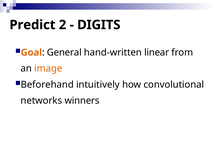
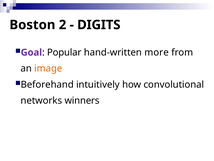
Predict: Predict -> Boston (32, 25)
Goal colour: orange -> purple (31, 52)
General: General -> Popular (64, 52)
linear: linear -> more (157, 52)
